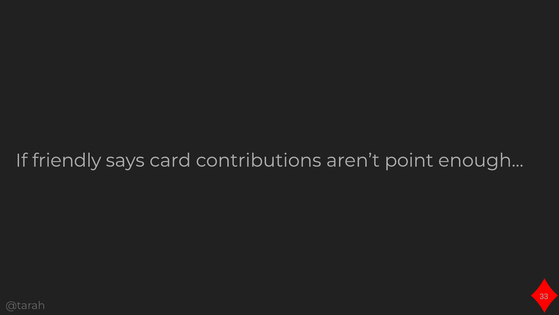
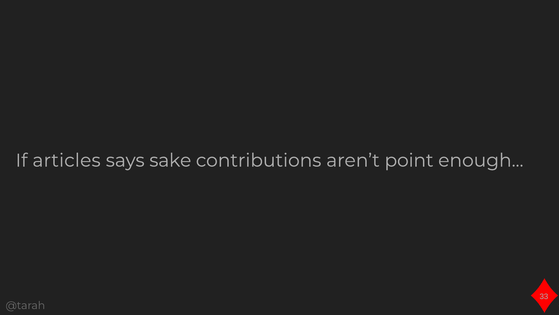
friendly: friendly -> articles (67, 160)
card: card -> sake (170, 160)
